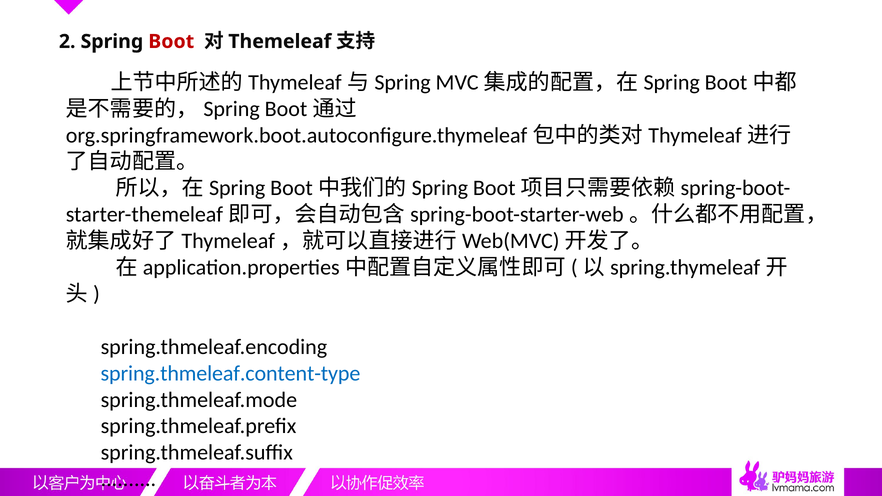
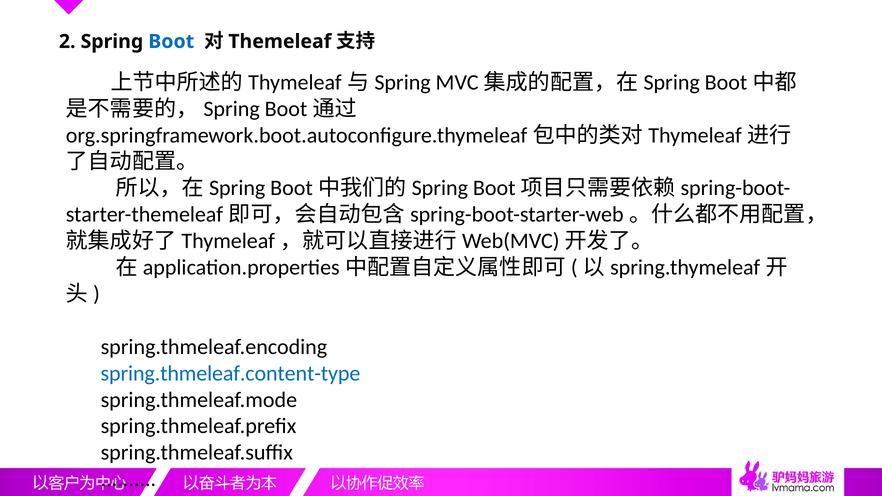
Boot colour: red -> blue (171, 42)
